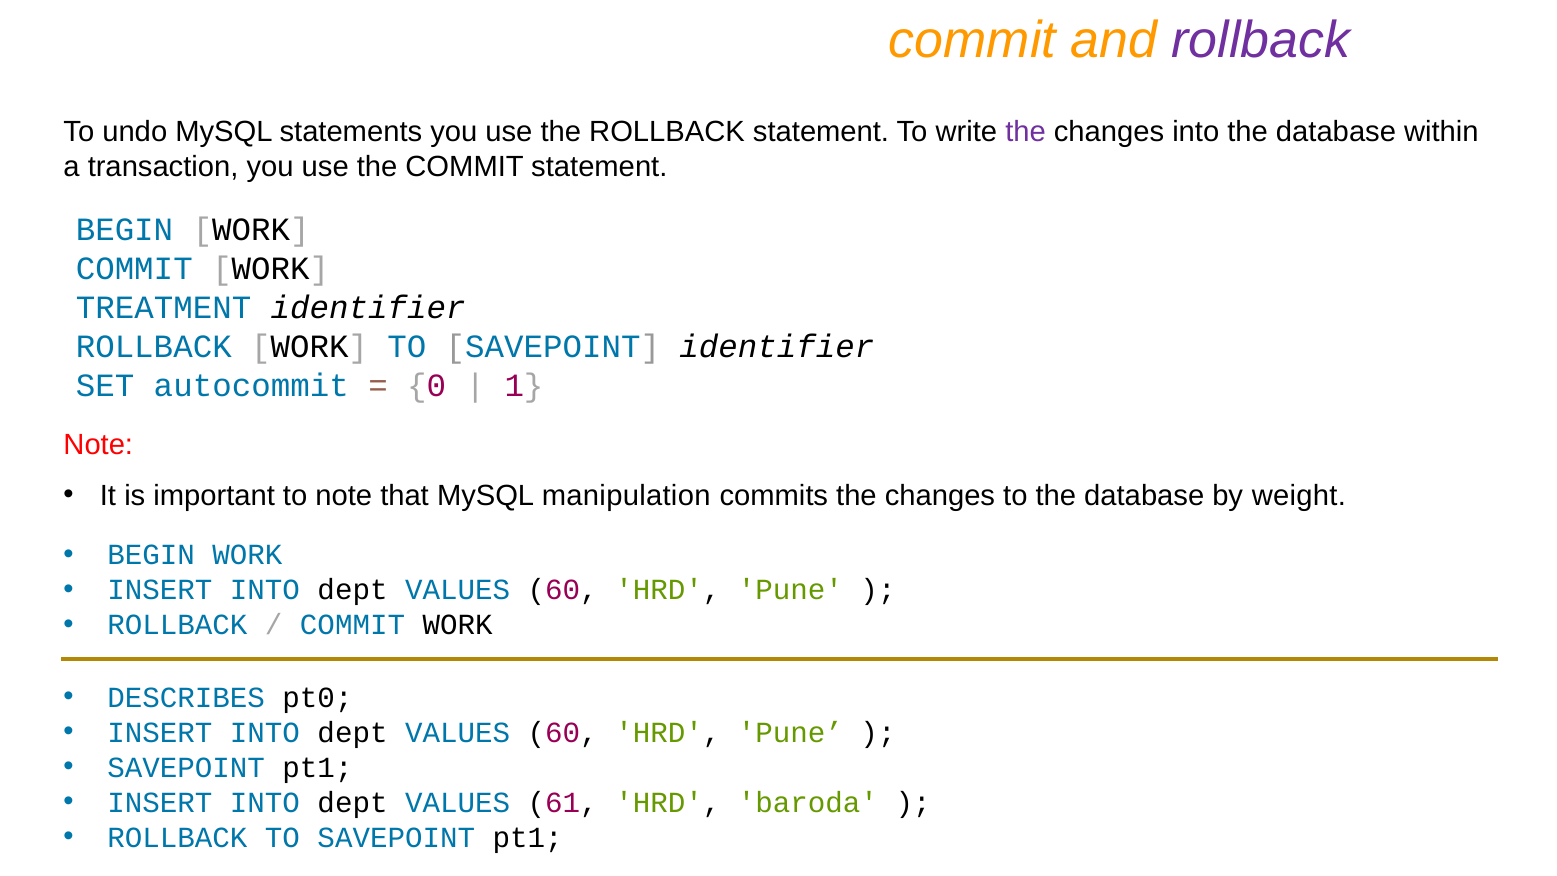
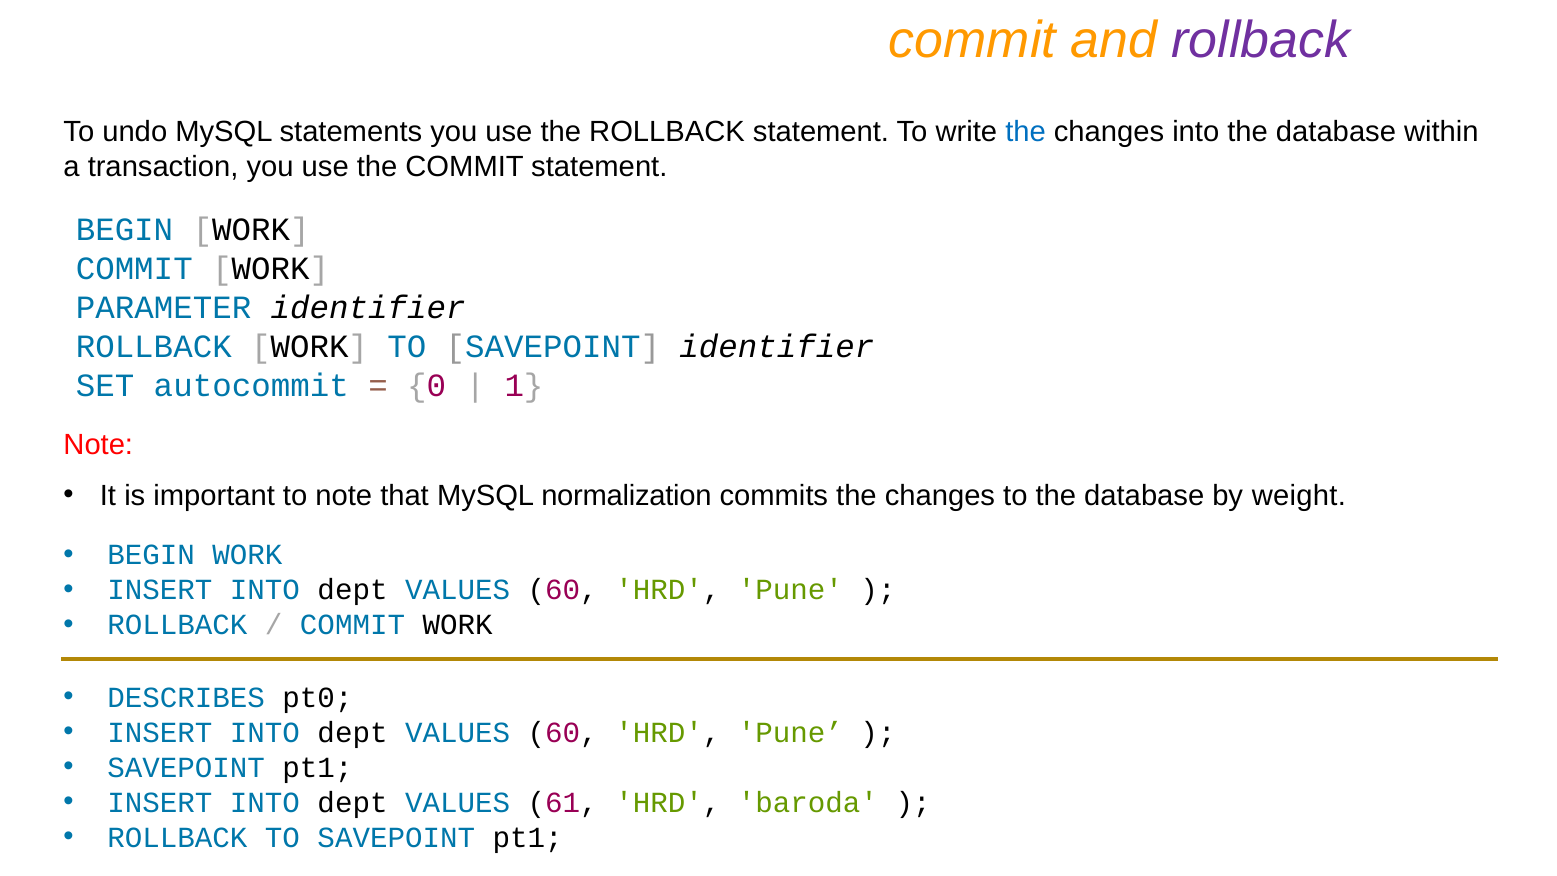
the colour: purple -> blue (1026, 132)
TREATMENT: TREATMENT -> PARAMETER (164, 308)
manipulation: manipulation -> normalization (626, 495)
